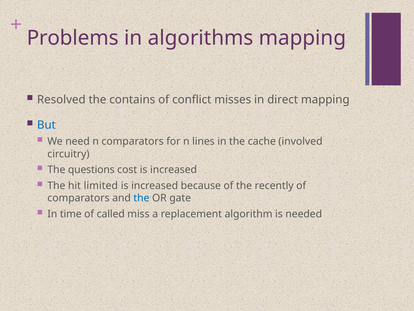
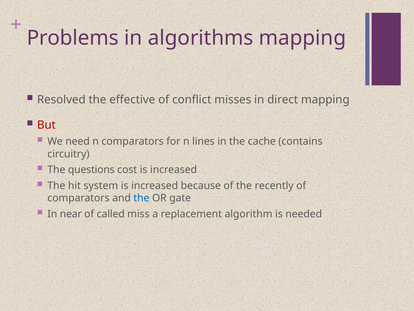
contains: contains -> effective (132, 99)
But colour: blue -> red (46, 125)
involved: involved -> contains (301, 141)
limited: limited -> system (101, 185)
time: time -> near (71, 214)
